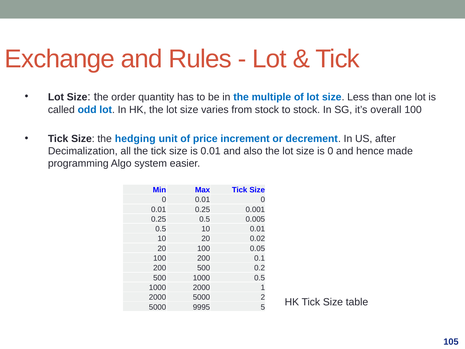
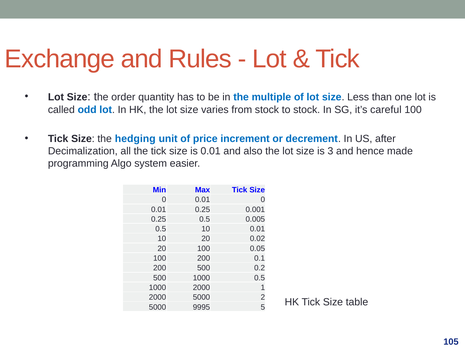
overall: overall -> careful (386, 110)
is 0: 0 -> 3 (330, 151)
